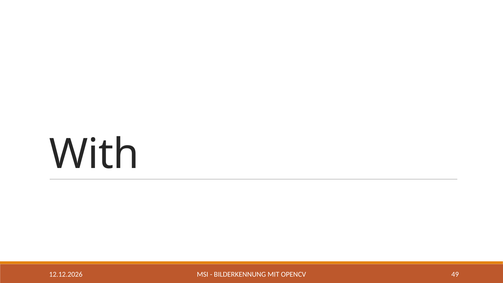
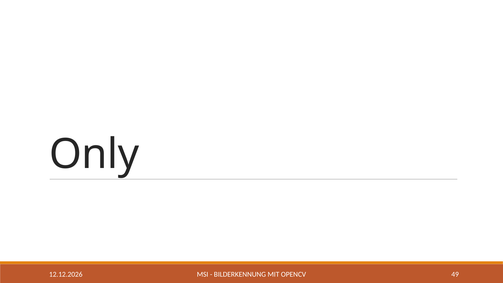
With: With -> Only (94, 154)
